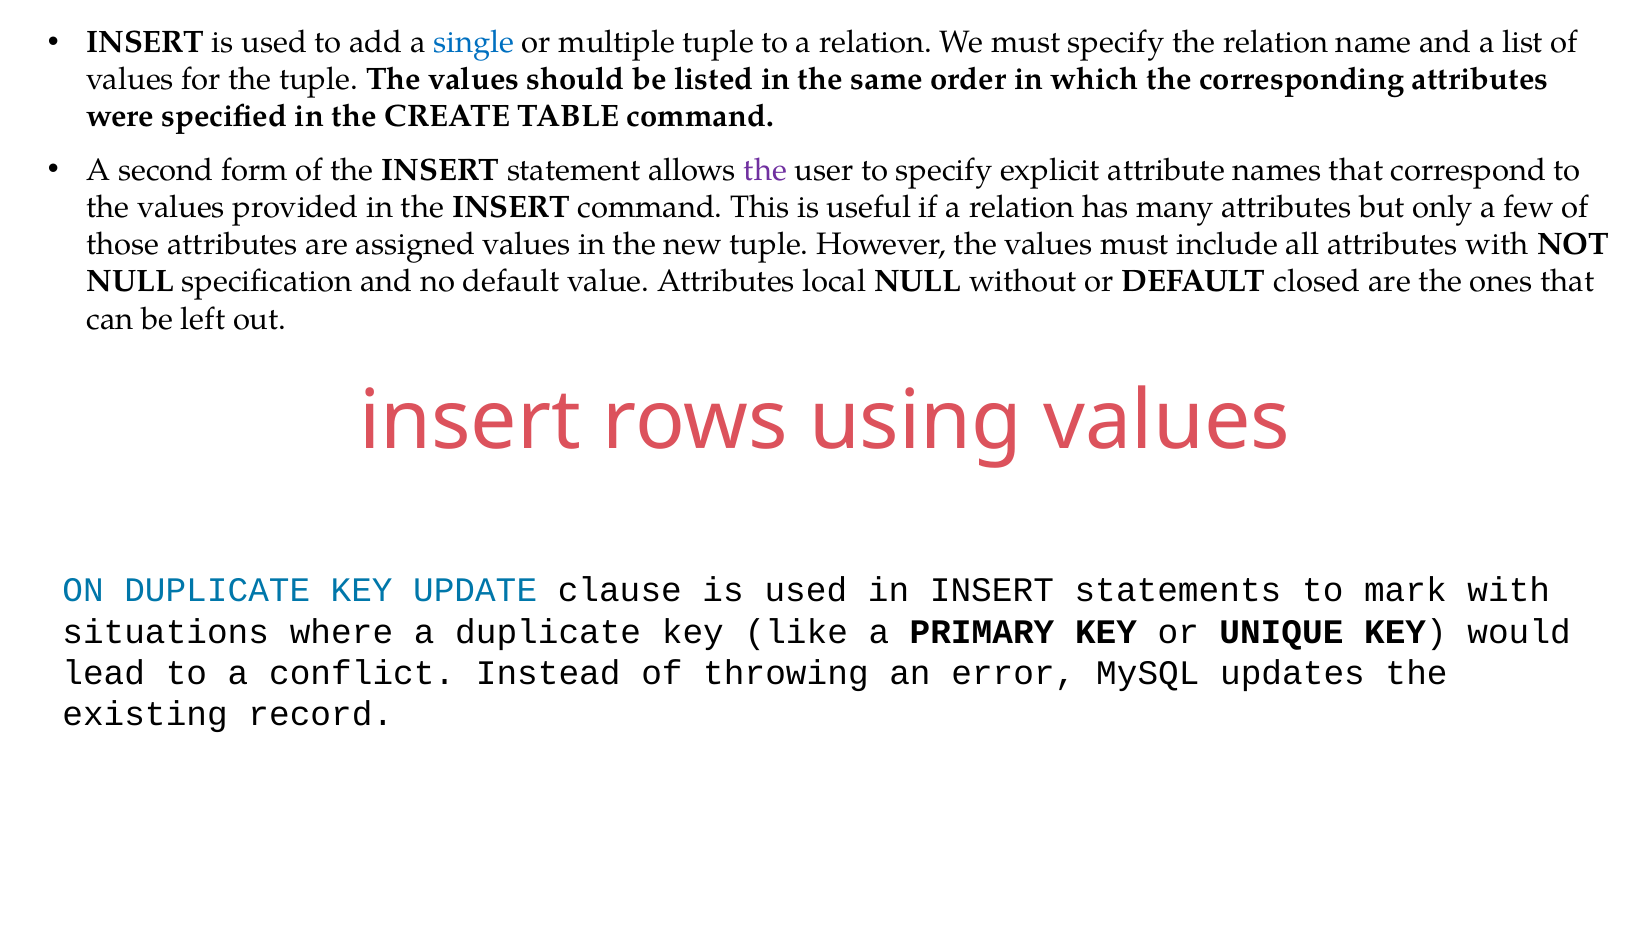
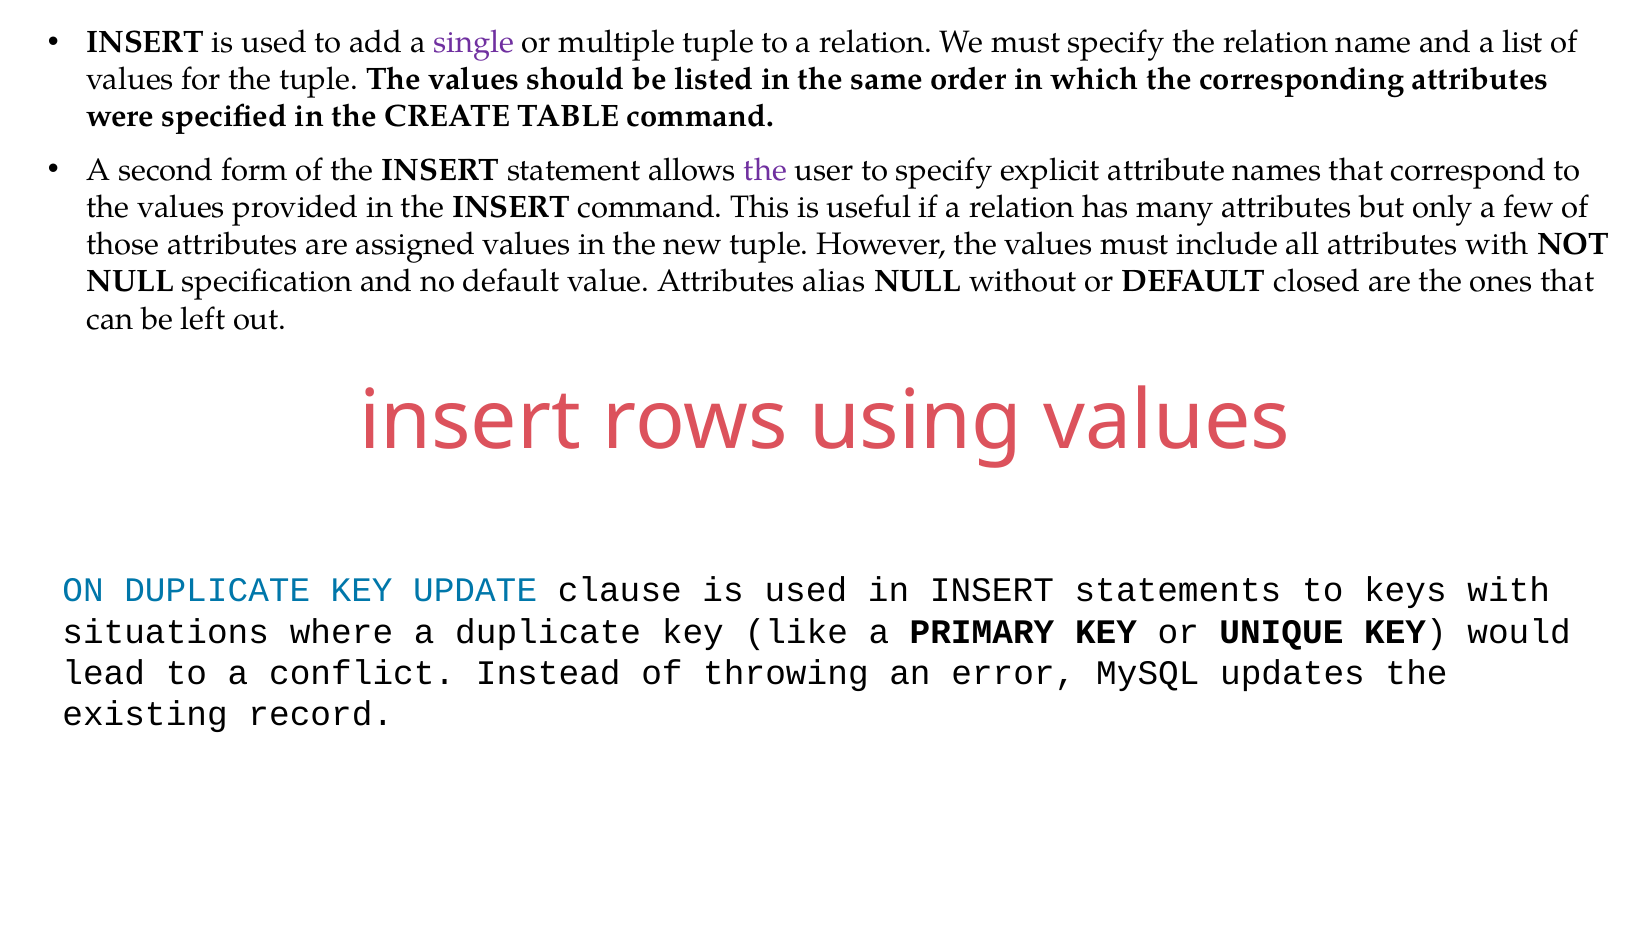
single colour: blue -> purple (474, 43)
local: local -> alias (834, 282)
mark: mark -> keys (1405, 591)
